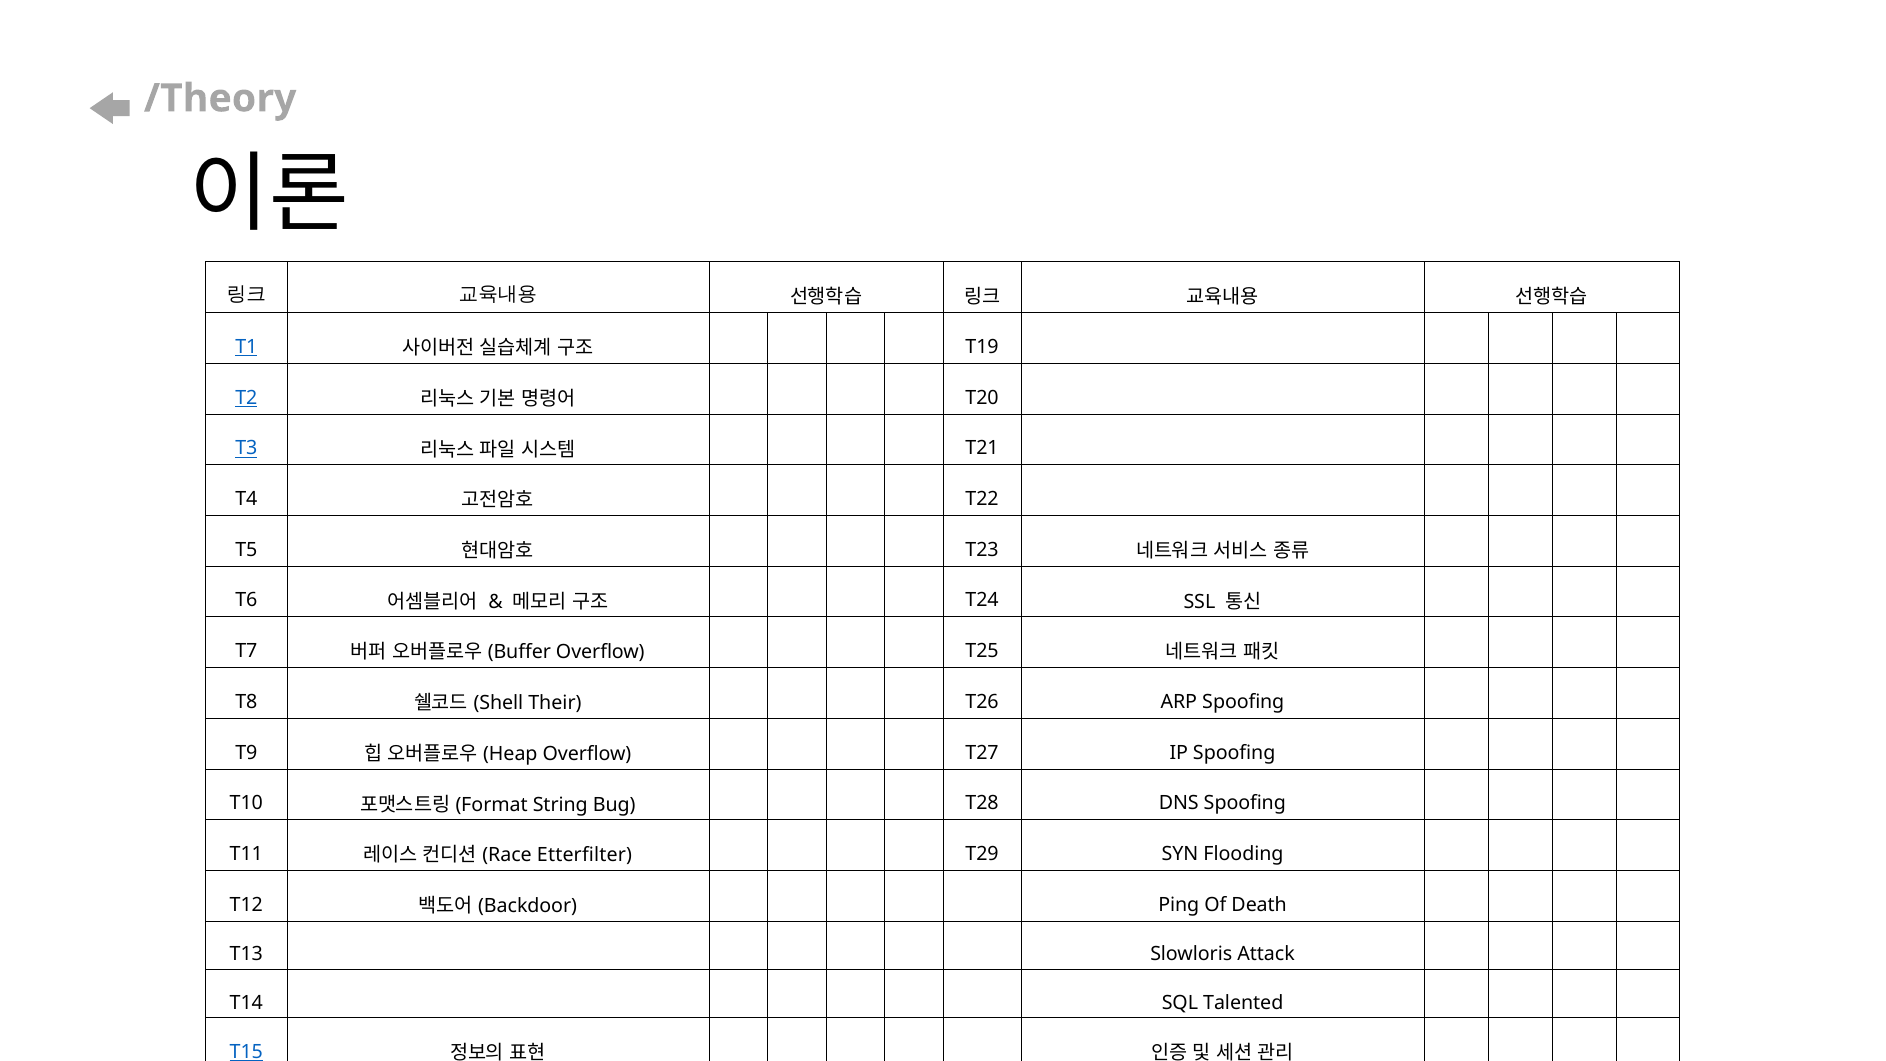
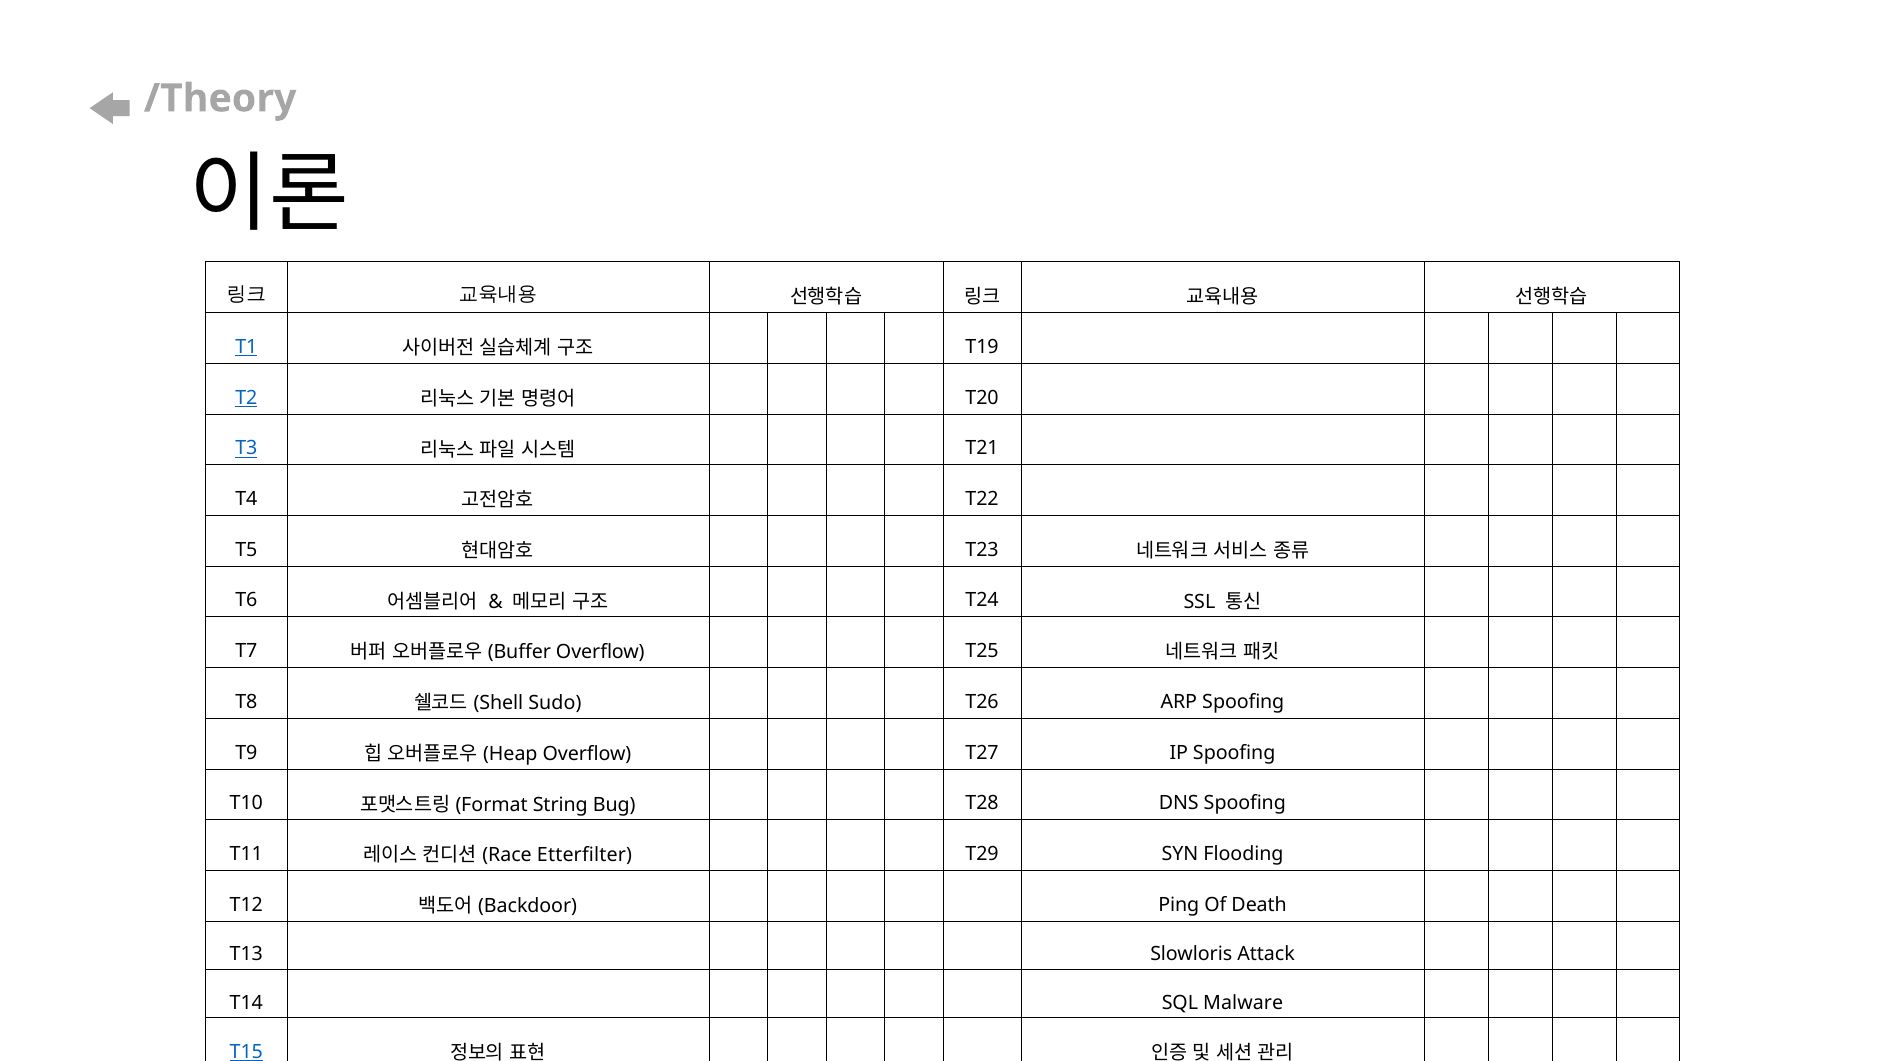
Their: Their -> Sudo (555, 703)
Talented: Talented -> Malware (1243, 1002)
